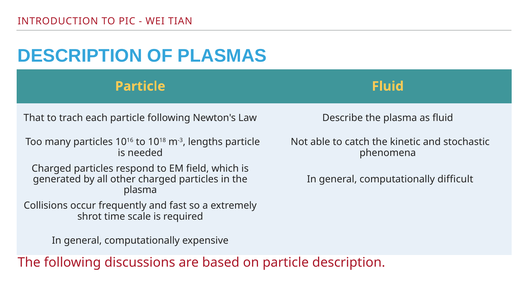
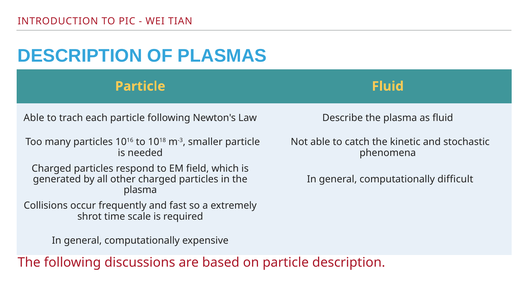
That: That -> Able (34, 118)
lengths: lengths -> smaller (205, 142)
